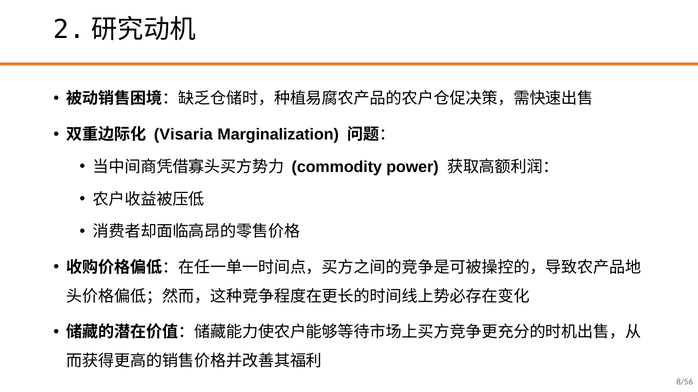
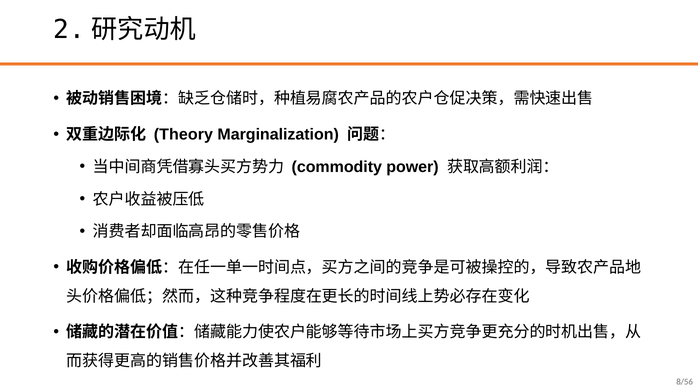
Visaria: Visaria -> Theory (183, 135)
